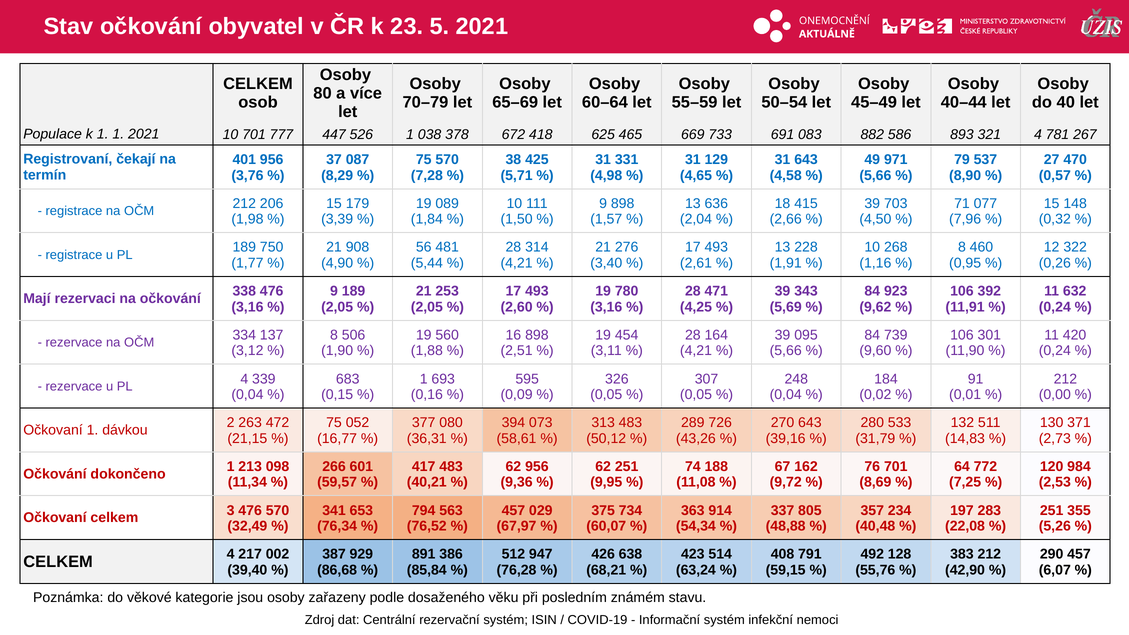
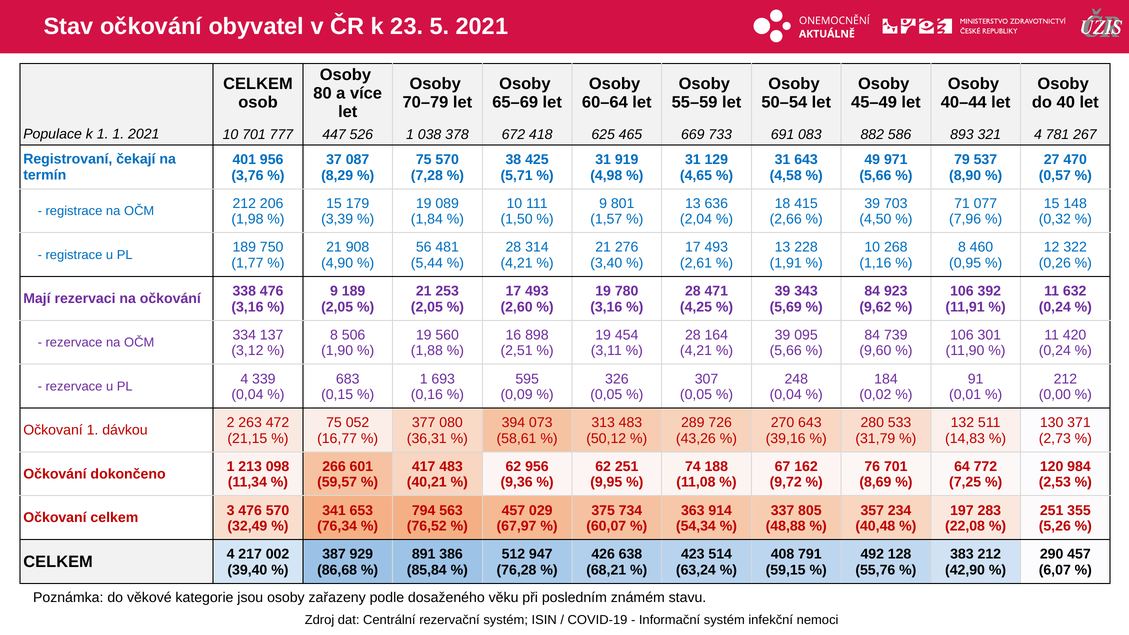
331: 331 -> 919 (627, 160)
9 898: 898 -> 801 (623, 204)
